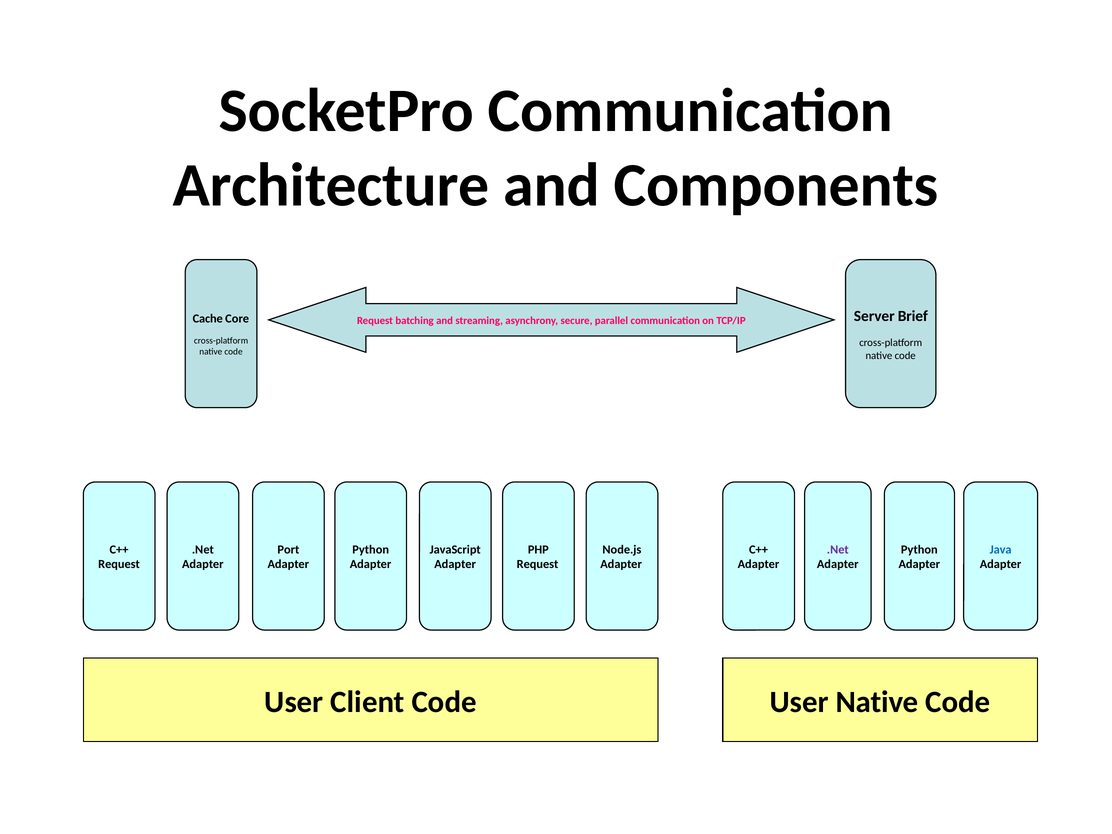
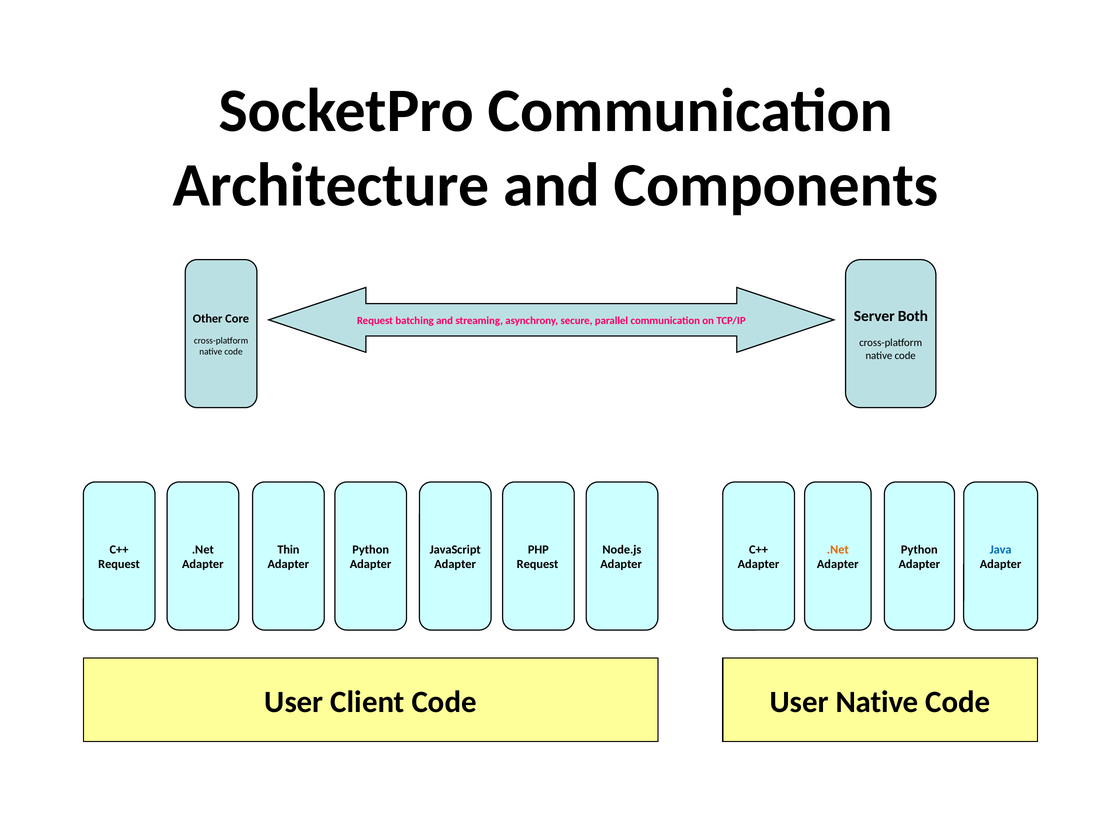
Brief: Brief -> Both (913, 316)
Cache: Cache -> Other (208, 319)
Port: Port -> Thin (288, 549)
.Net colour: purple -> orange (838, 549)
